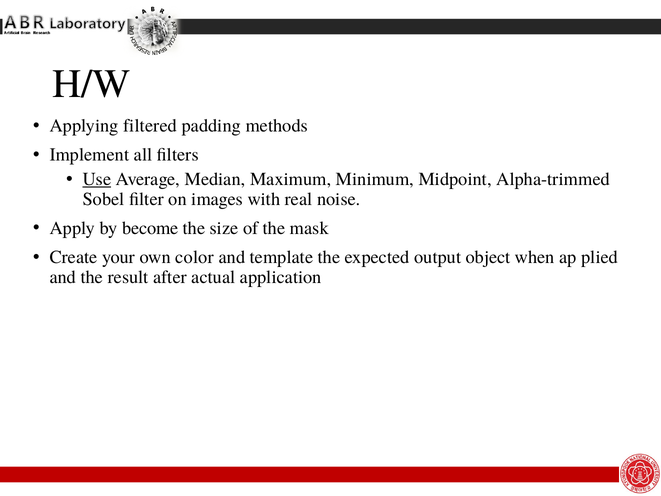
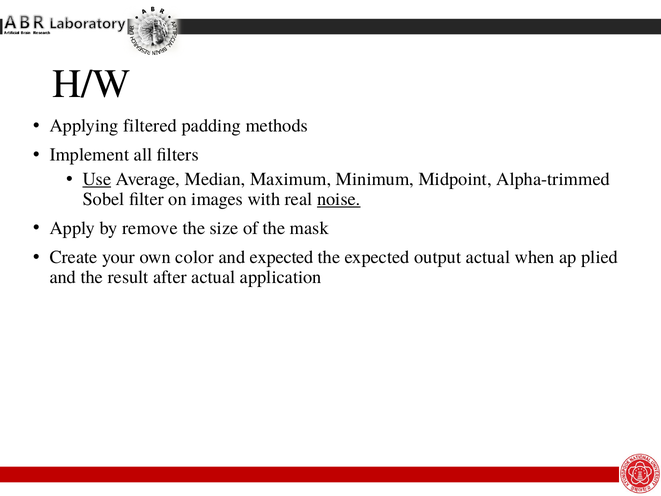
noise underline: none -> present (339, 199)
become: become -> remove (150, 228)
and template: template -> expected (282, 257)
output object: object -> actual (488, 257)
